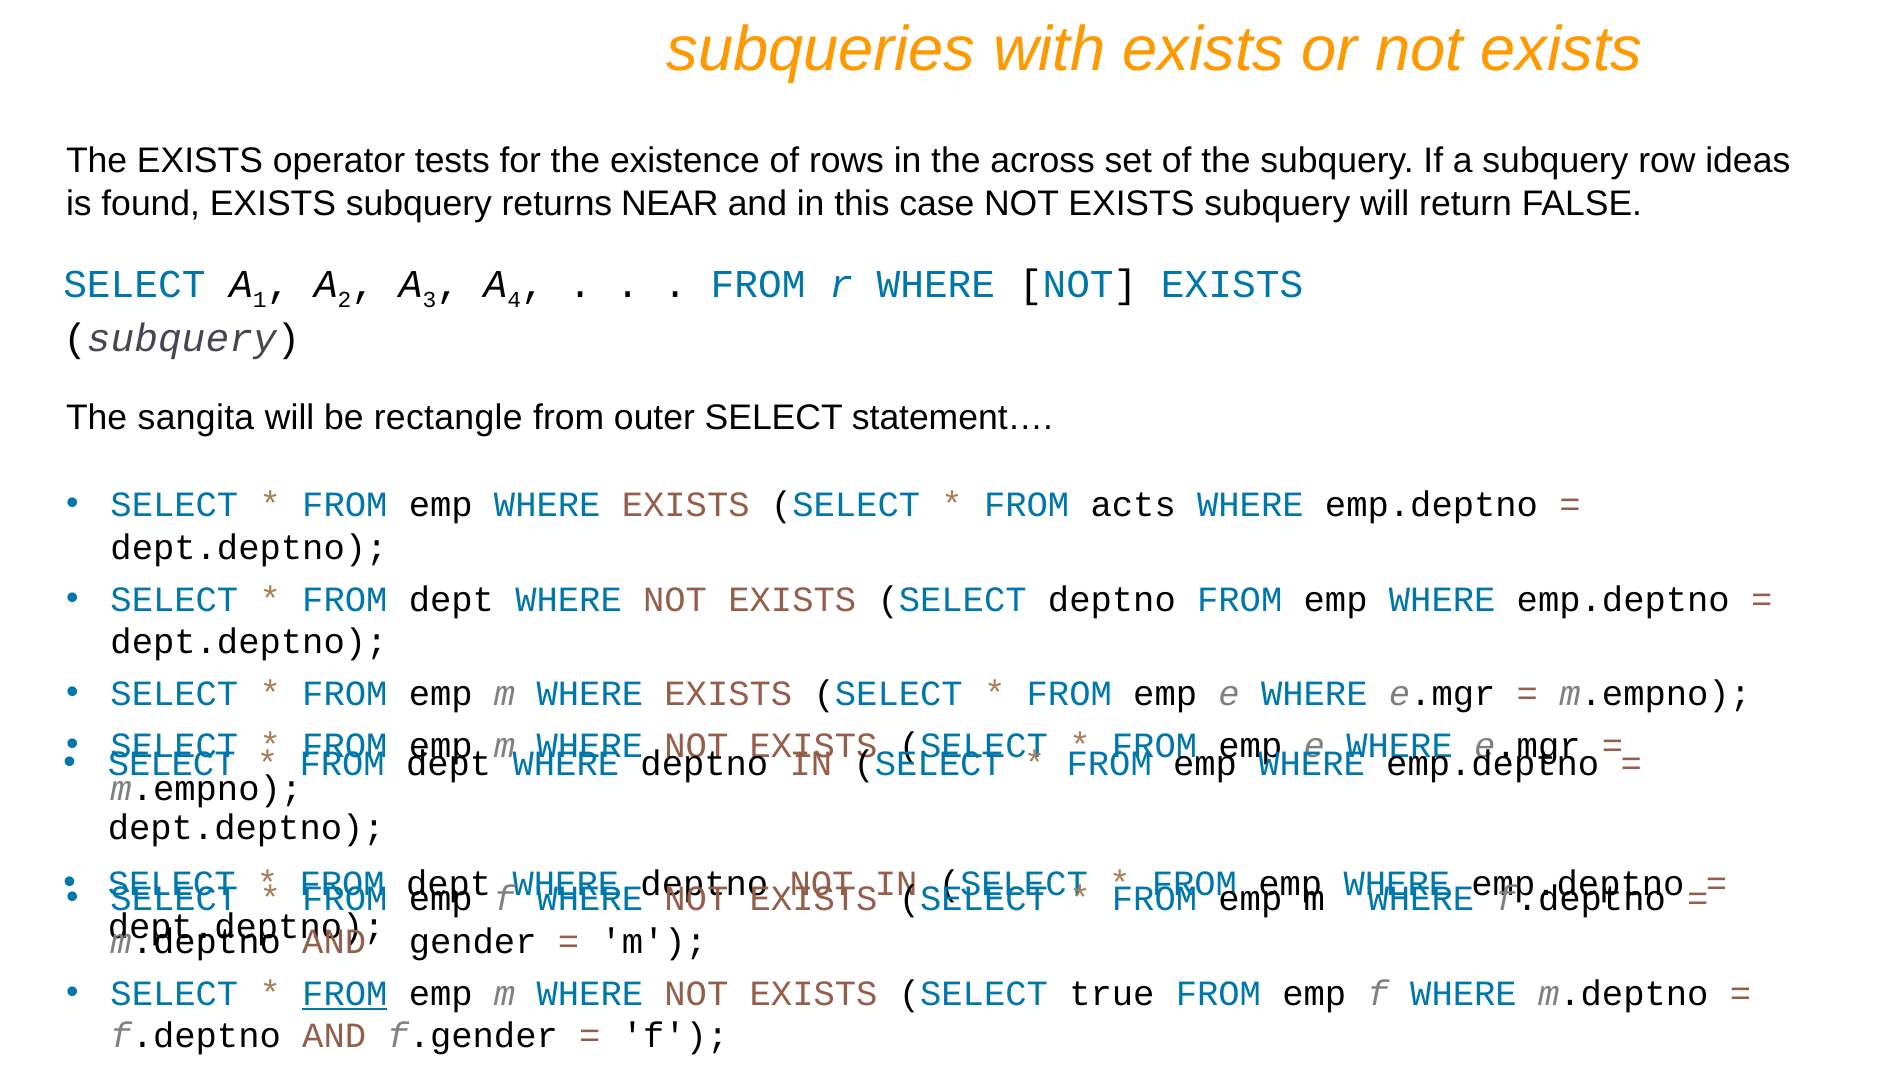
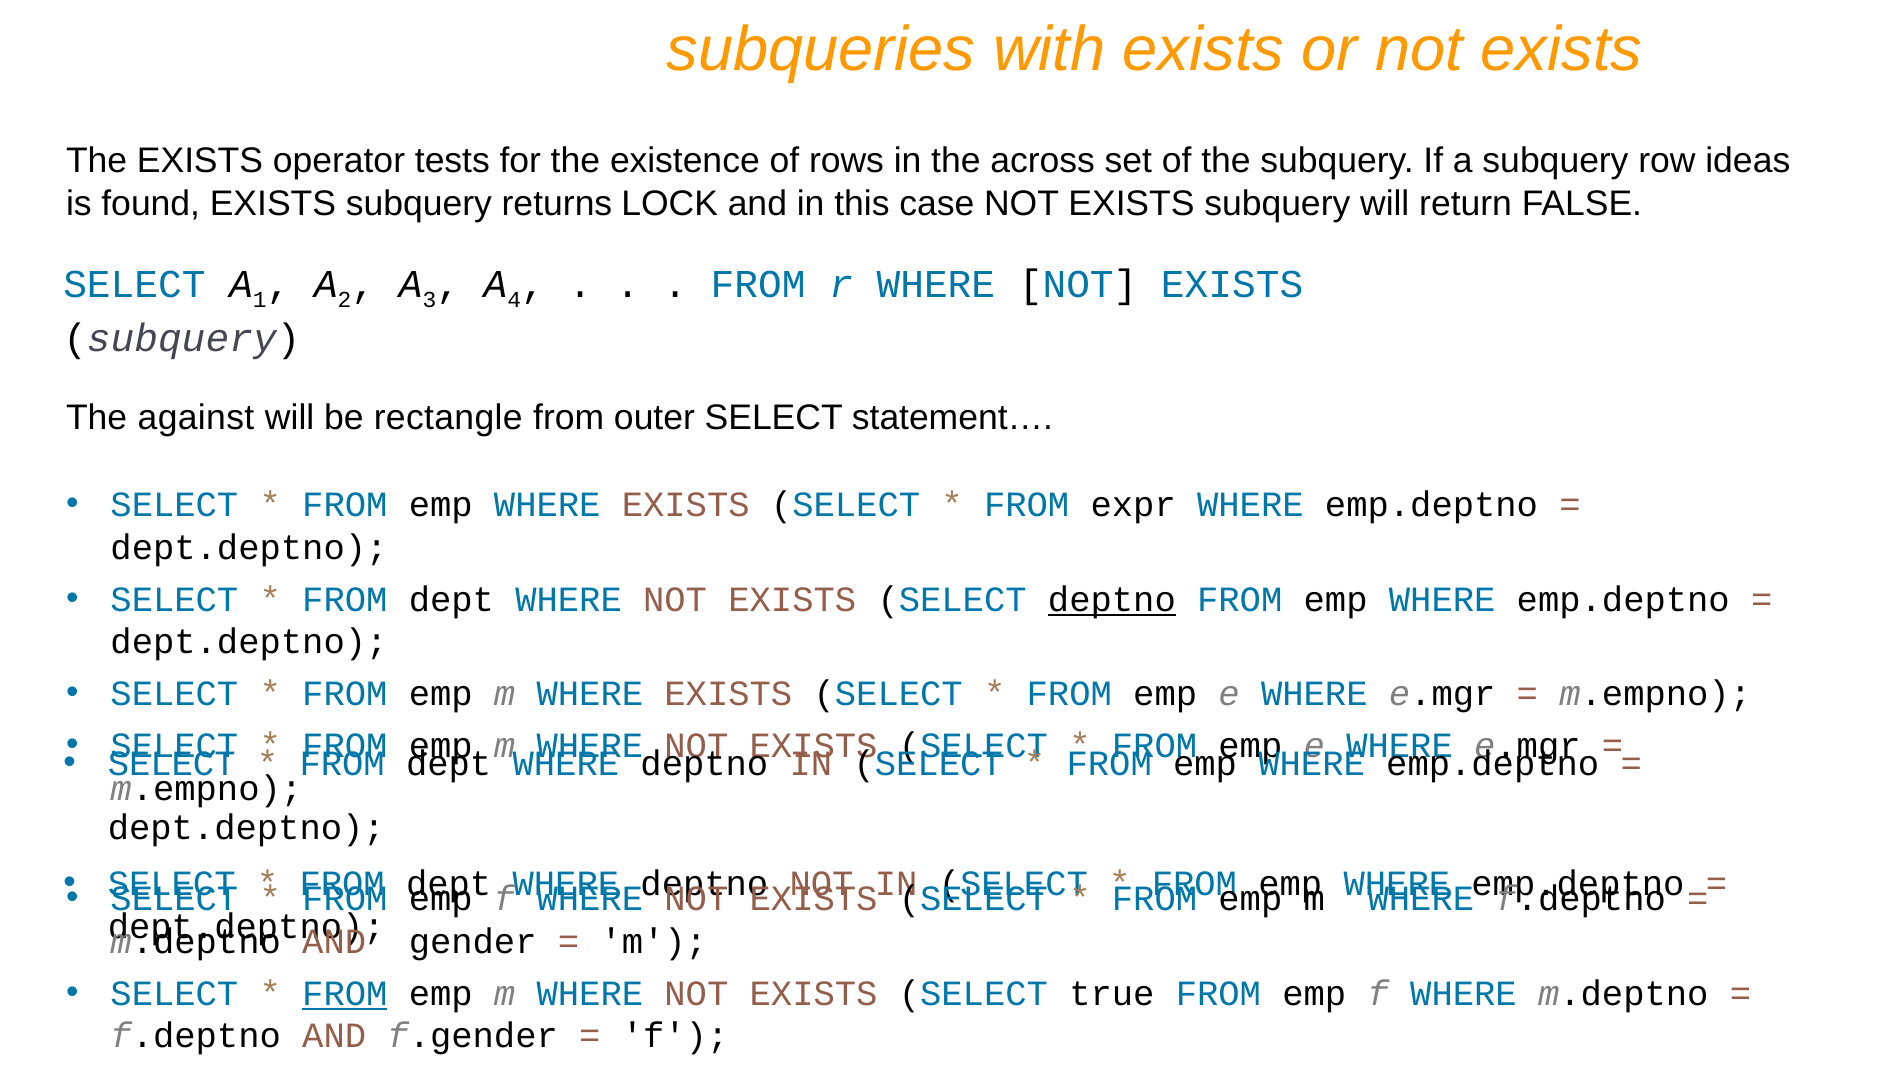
NEAR: NEAR -> LOCK (670, 204)
sangita: sangita -> against (196, 418)
acts: acts -> expr (1133, 505)
deptno underline: none -> present (1112, 600)
